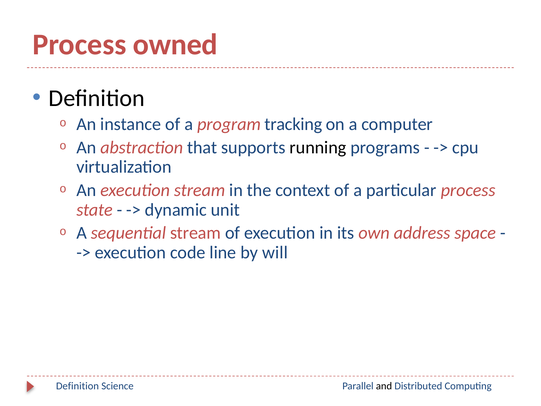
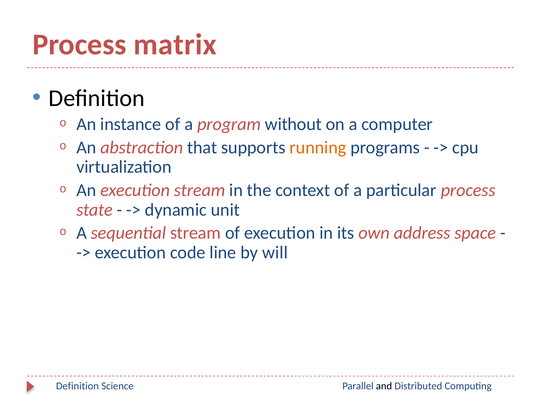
owned: owned -> matrix (175, 45)
tracking: tracking -> without (293, 124)
running colour: black -> orange (318, 147)
